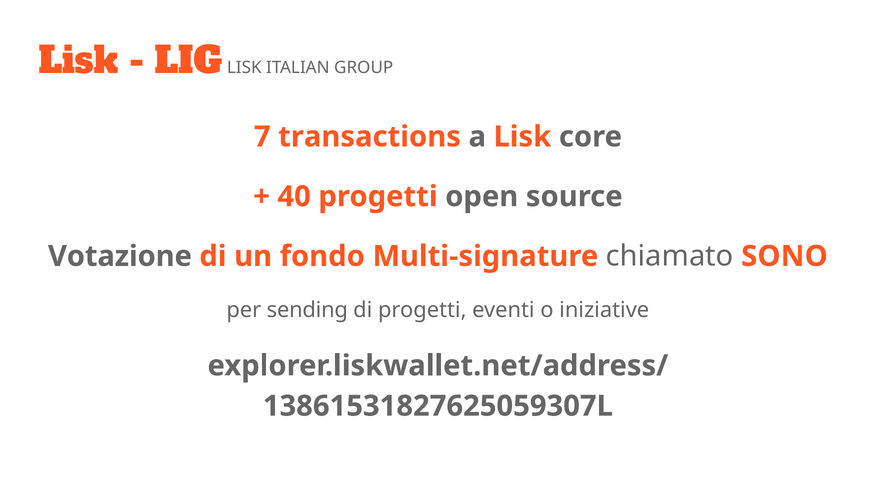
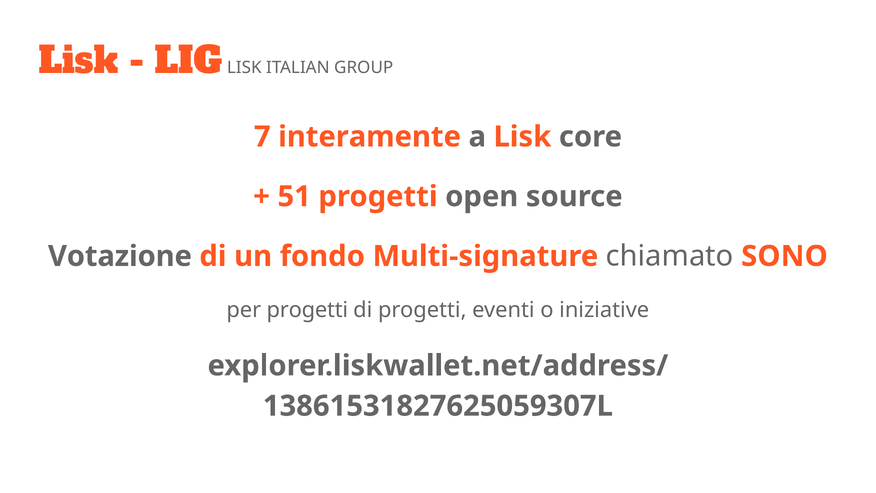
transactions: transactions -> interamente (370, 137)
40: 40 -> 51 (294, 196)
per sending: sending -> progetti (307, 310)
